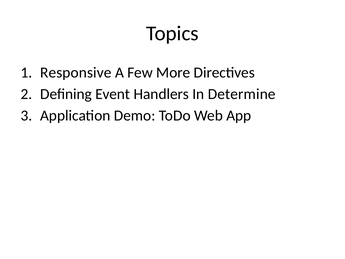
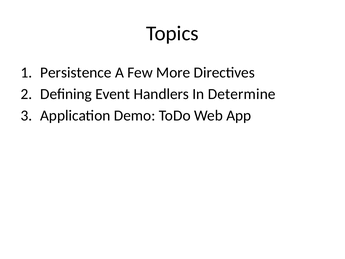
Responsive: Responsive -> Persistence (76, 72)
